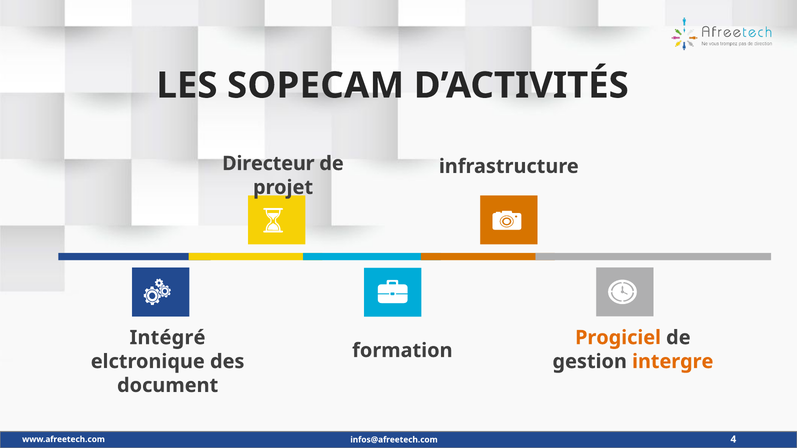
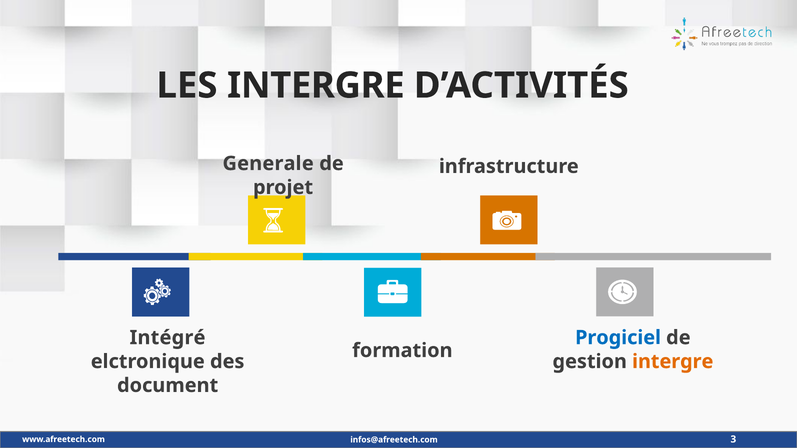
LES SOPECAM: SOPECAM -> INTERGRE (316, 86)
Directeur: Directeur -> Generale (268, 164)
Progiciel colour: orange -> blue (618, 338)
4: 4 -> 3 (733, 440)
